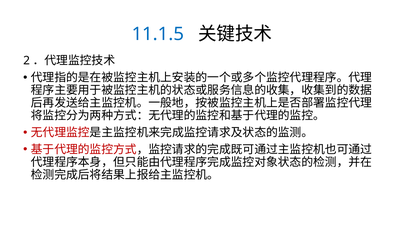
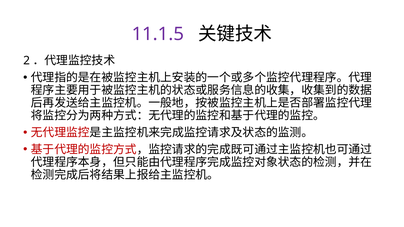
11.1.5 colour: blue -> purple (158, 34)
